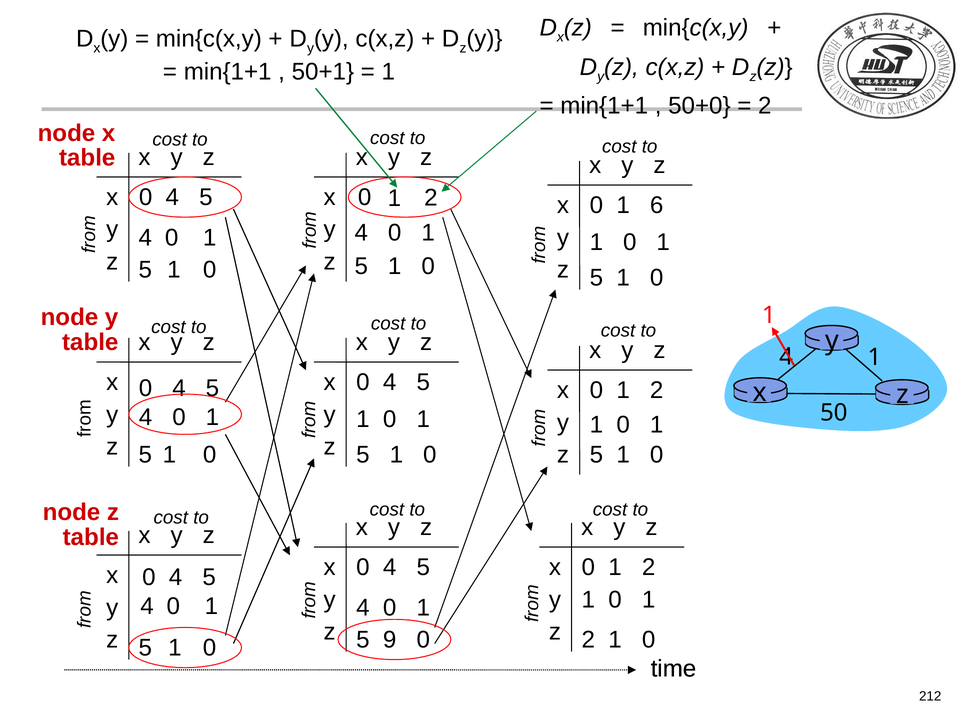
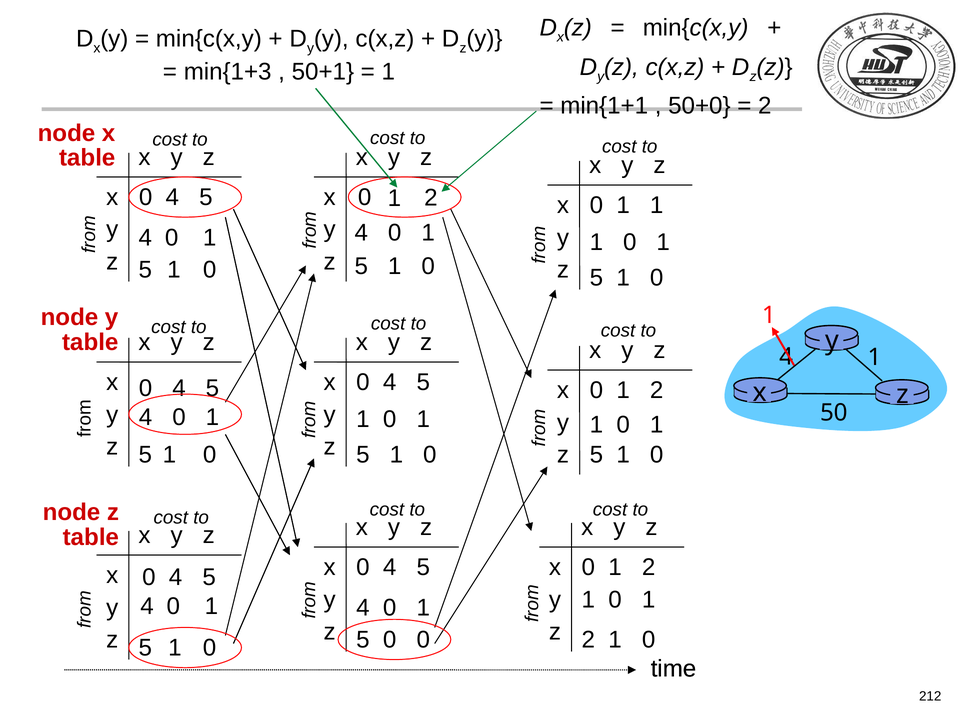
min{1+1: min{1+1 -> min{1+3 (228, 72)
1 6: 6 -> 1 (657, 206)
5 9: 9 -> 0 (390, 640)
